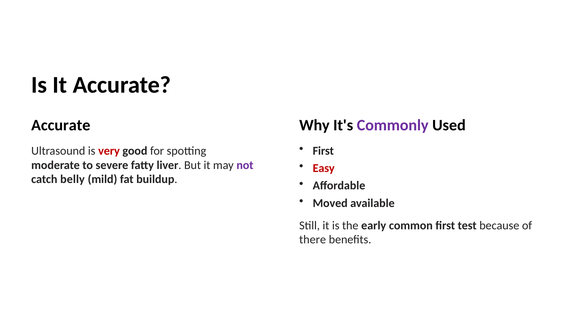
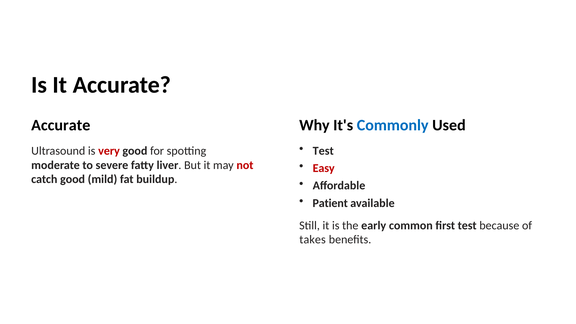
Commonly colour: purple -> blue (393, 125)
First: First -> Test (323, 151)
not colour: purple -> red (245, 165)
catch belly: belly -> good (73, 179)
Moved: Moved -> Patient (330, 203)
there: there -> takes (313, 240)
